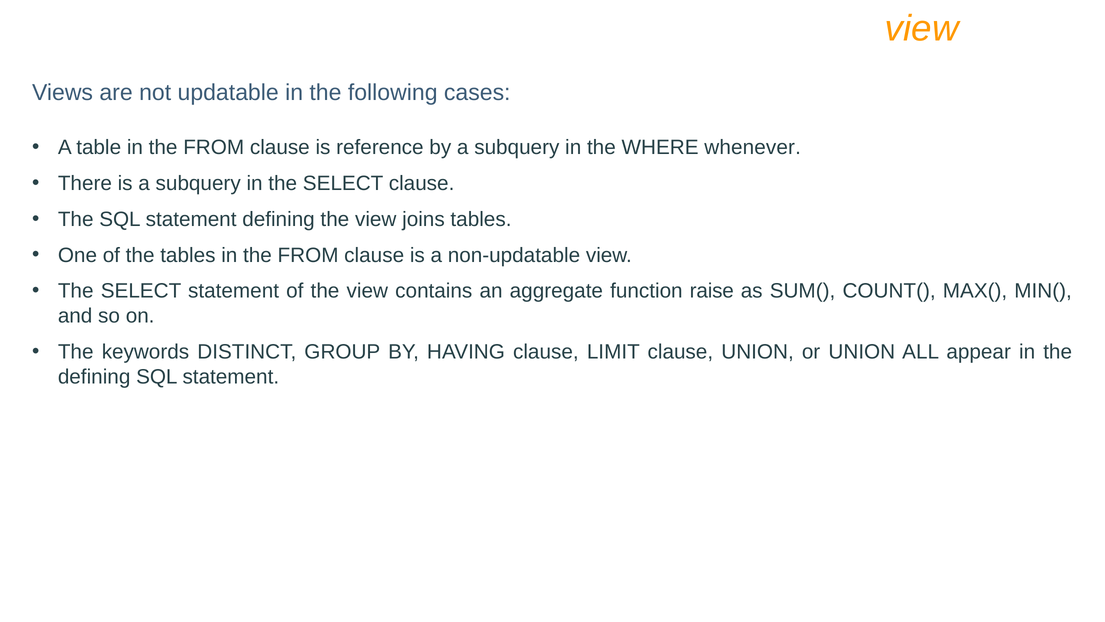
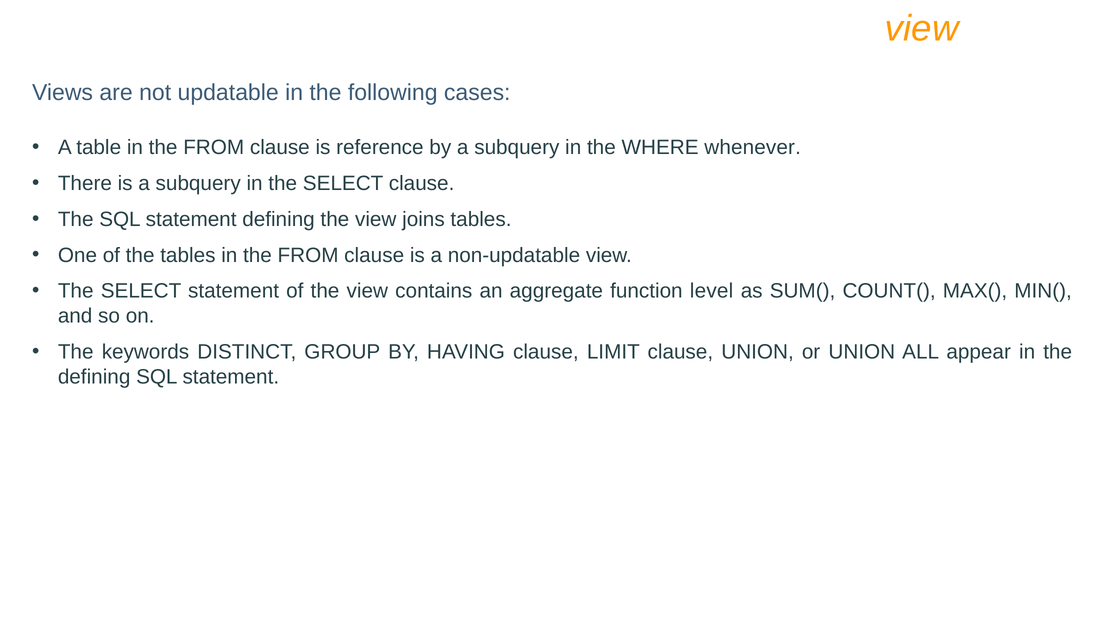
raise: raise -> level (712, 291)
